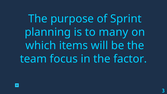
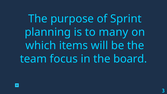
factor: factor -> board (130, 59)
